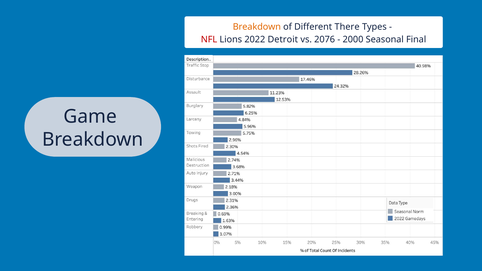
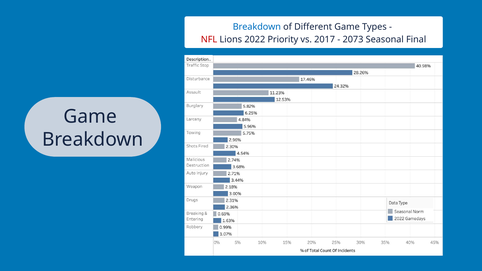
Breakdown colour: orange -> blue (257, 27)
Different There: There -> Game (347, 27)
Detroit: Detroit -> Priority (283, 40)
2076: 2076 -> 2017 (325, 40)
2000: 2000 -> 2073 (353, 40)
